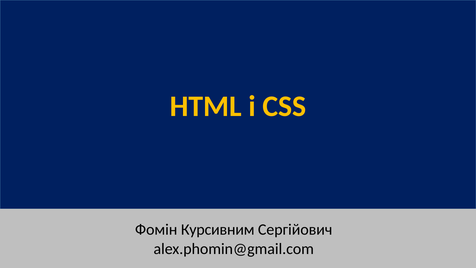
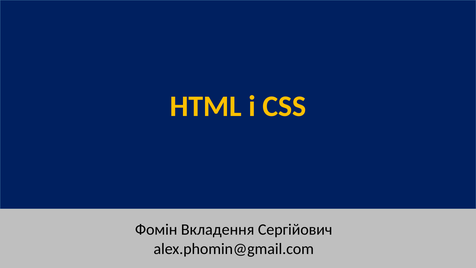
Курсивним: Курсивним -> Вкладення (218, 230)
